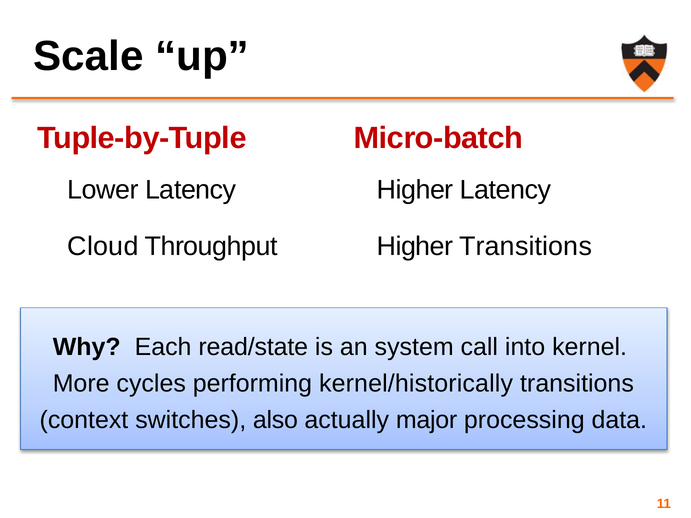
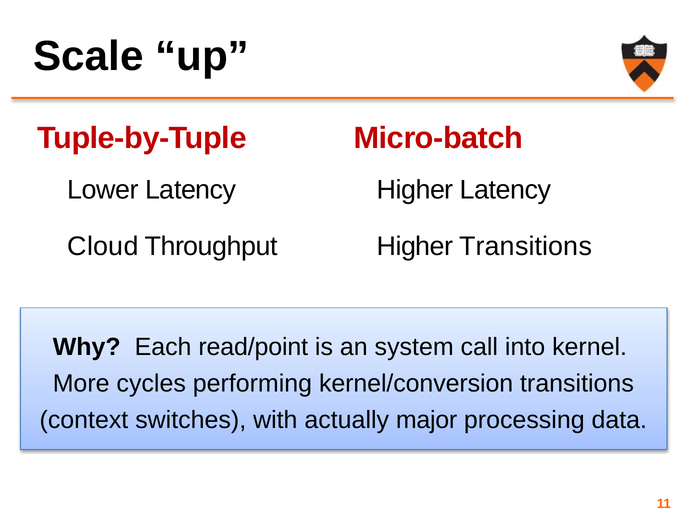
read/state: read/state -> read/point (253, 347)
kernel/historically: kernel/historically -> kernel/conversion (416, 384)
also: also -> with (275, 420)
